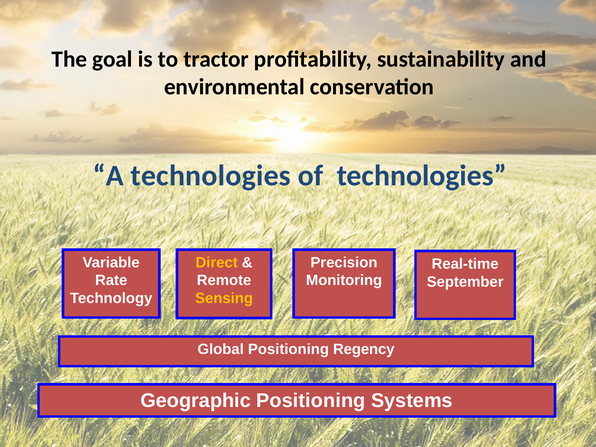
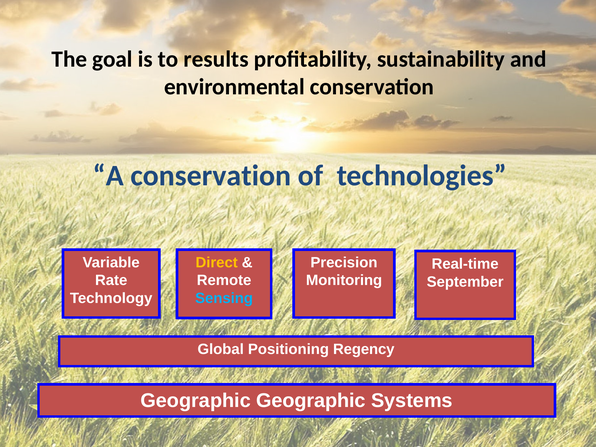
tractor: tractor -> results (216, 59)
A technologies: technologies -> conservation (211, 176)
Sensing colour: yellow -> light blue (224, 298)
Geographic Positioning: Positioning -> Geographic (311, 401)
